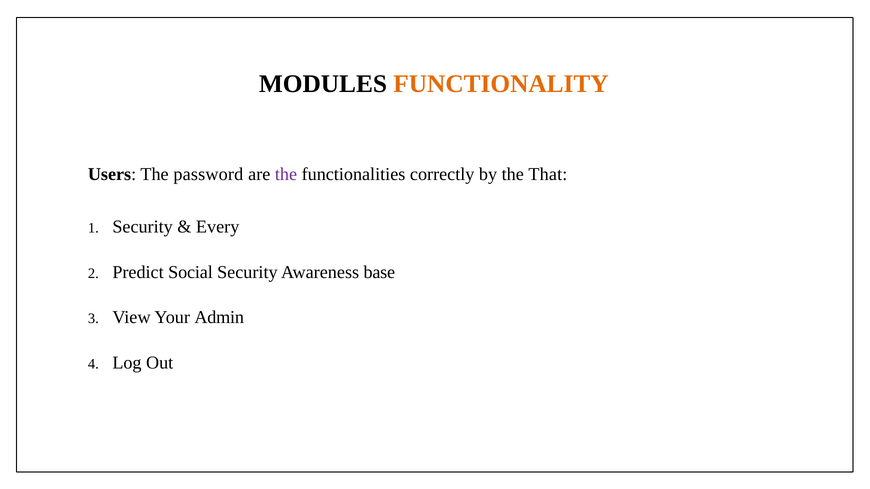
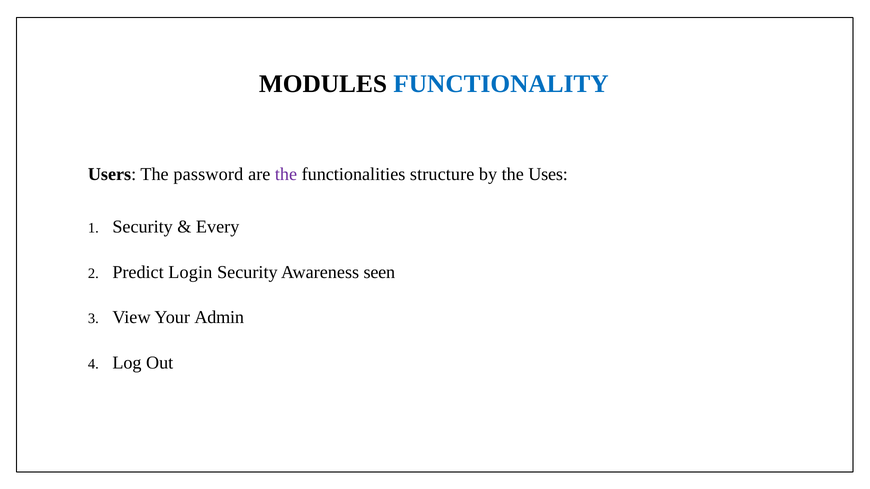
FUNCTIONALITY colour: orange -> blue (501, 84)
correctly: correctly -> structure (442, 174)
That: That -> Uses (548, 174)
Social: Social -> Login (190, 272)
base: base -> seen (379, 272)
